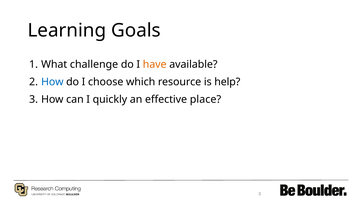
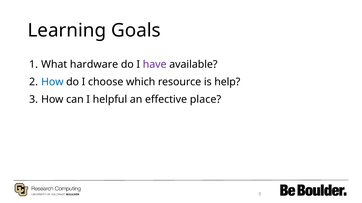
challenge: challenge -> hardware (94, 65)
have colour: orange -> purple (155, 65)
quickly: quickly -> helpful (110, 100)
